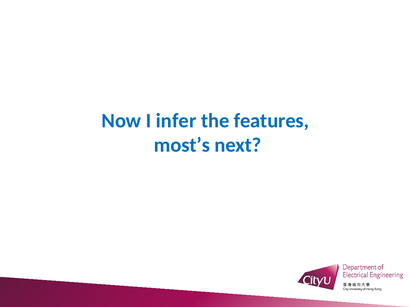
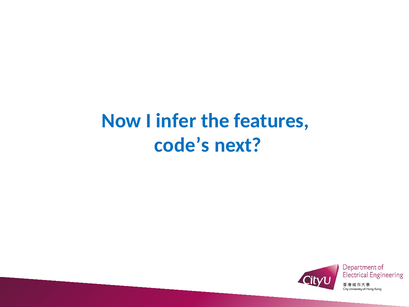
most’s: most’s -> code’s (182, 145)
